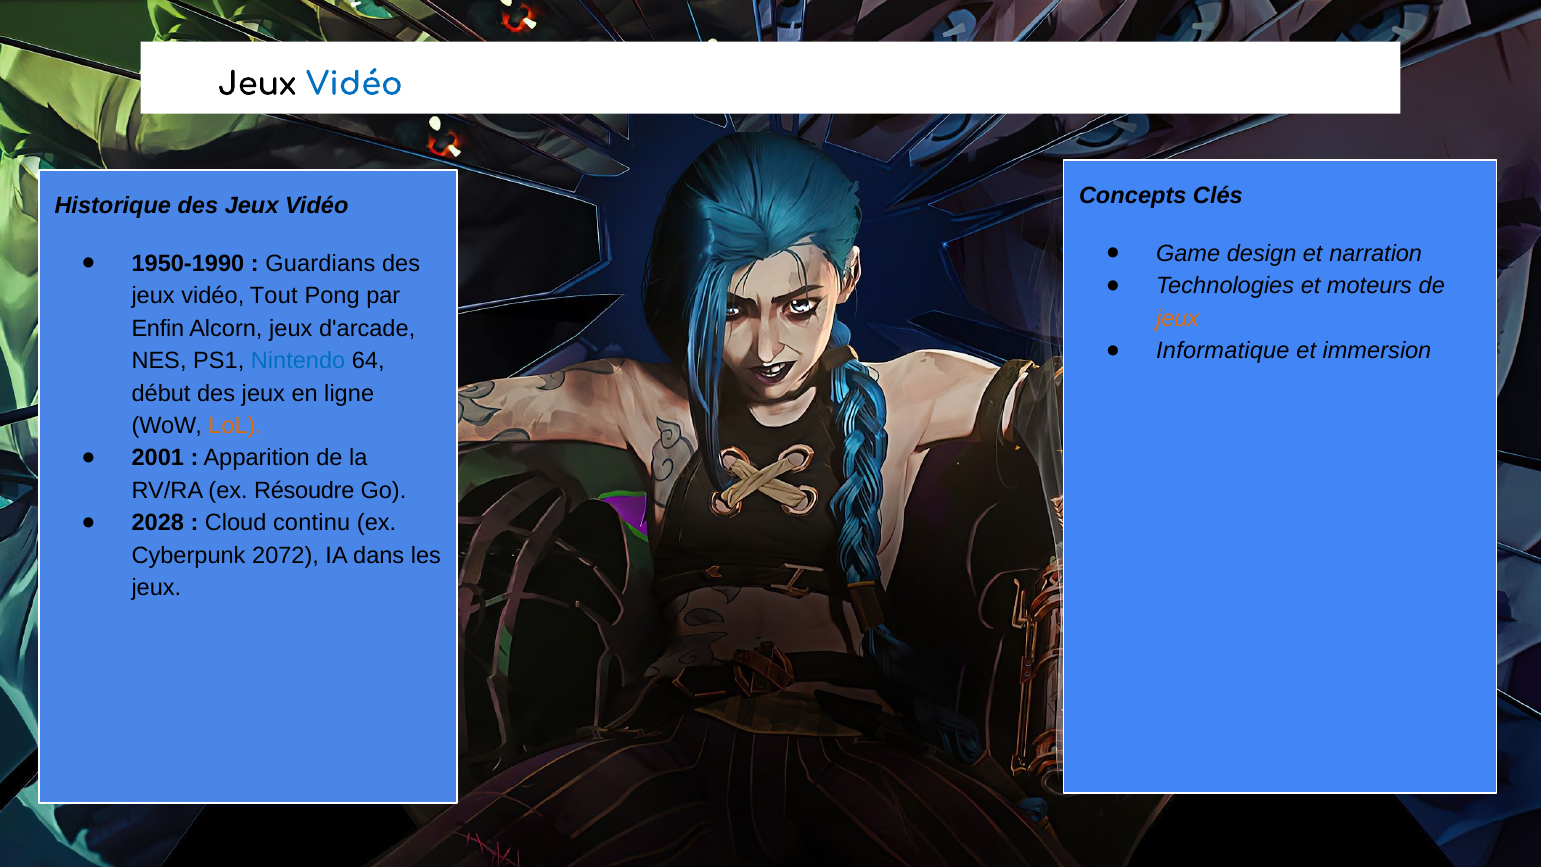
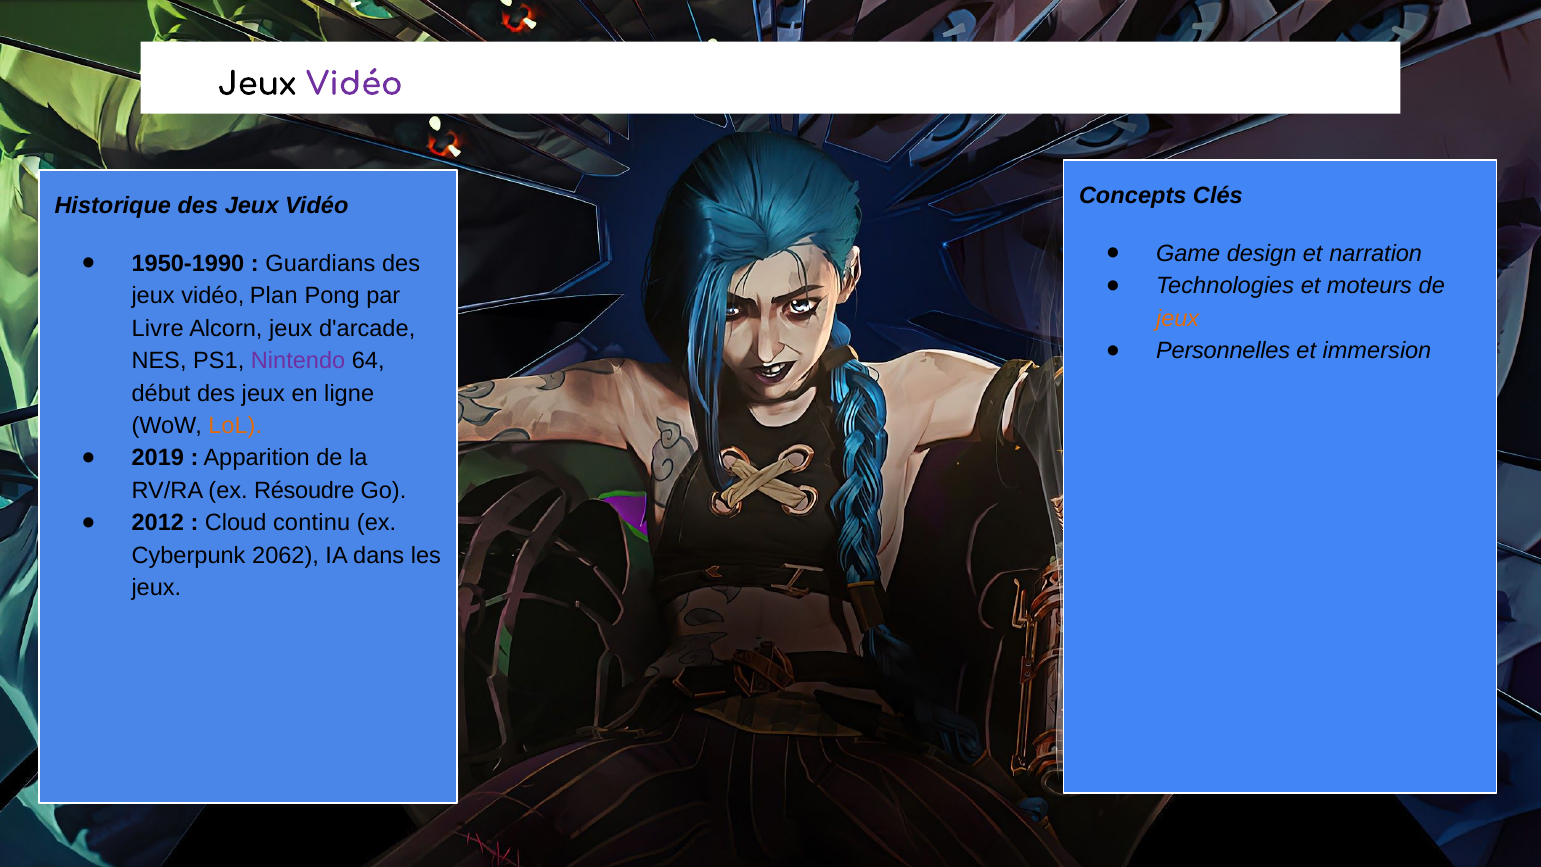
Vidéo colour: blue -> purple (354, 84)
Tout: Tout -> Plan (274, 296)
Enfin: Enfin -> Livre (158, 328)
Informatique: Informatique -> Personnelles (1223, 351)
Nintendo colour: blue -> purple (298, 361)
2001: 2001 -> 2019 (158, 458)
2028: 2028 -> 2012 (158, 523)
2072: 2072 -> 2062 (286, 555)
